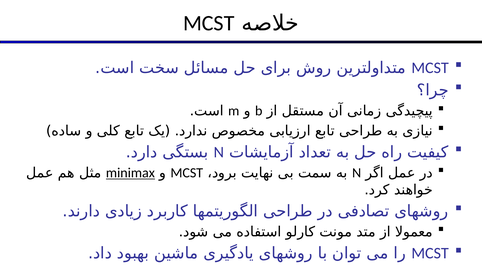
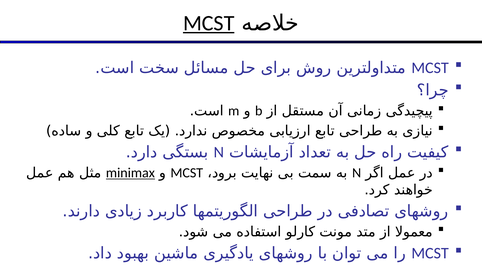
MCST underline: none -> present (209, 23)
